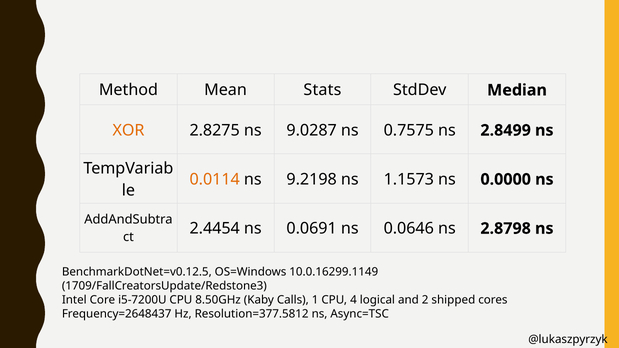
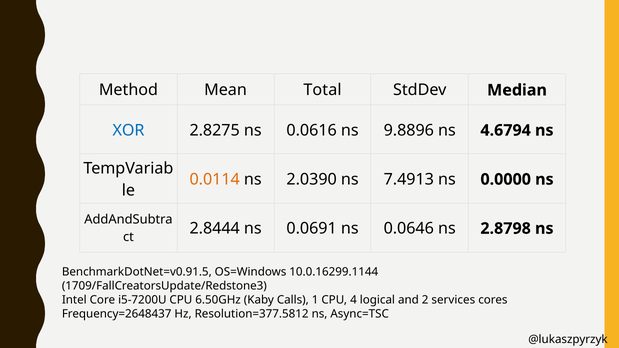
Stats: Stats -> Total (322, 90)
XOR colour: orange -> blue (129, 130)
9.0287: 9.0287 -> 0.0616 (312, 130)
0.7575: 0.7575 -> 9.8896 (409, 130)
2.8499: 2.8499 -> 4.6794 (506, 130)
9.2198: 9.2198 -> 2.0390 (312, 179)
1.1573: 1.1573 -> 7.4913 (409, 179)
2.4454: 2.4454 -> 2.8444 (215, 229)
BenchmarkDotNet=v0.12.5: BenchmarkDotNet=v0.12.5 -> BenchmarkDotNet=v0.91.5 (137, 272)
10.0.16299.1149: 10.0.16299.1149 -> 10.0.16299.1144 (334, 272)
8.50GHz: 8.50GHz -> 6.50GHz (218, 300)
shipped: shipped -> services (453, 300)
